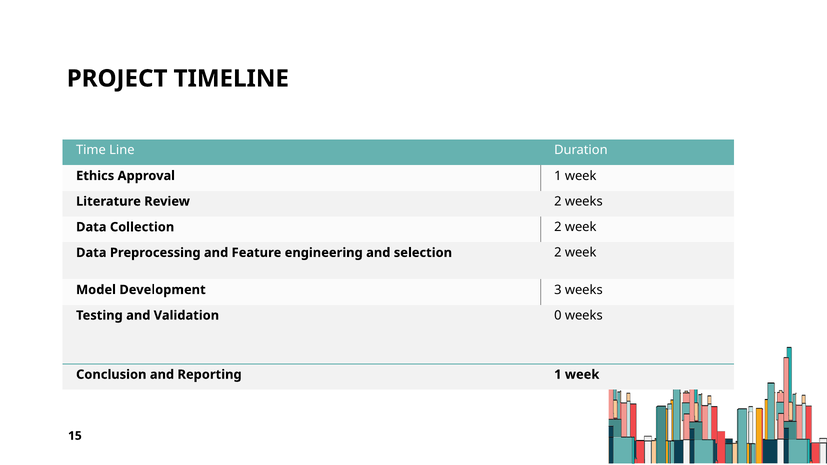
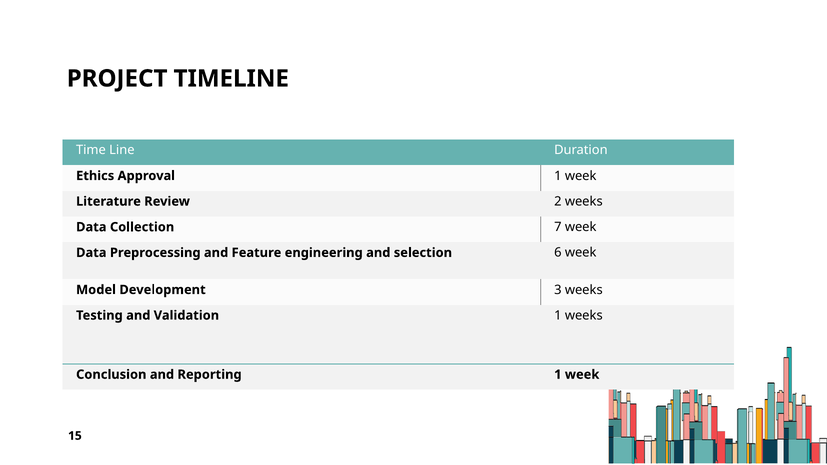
Collection 2: 2 -> 7 (558, 227)
selection 2: 2 -> 6 (558, 253)
Validation 0: 0 -> 1 (558, 316)
